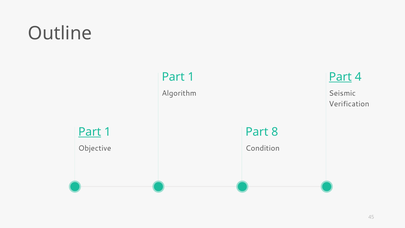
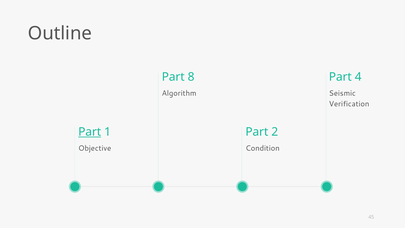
1: 1 -> 8 (191, 77)
Part underline: present -> none (340, 77)
8: 8 -> 2 (275, 132)
